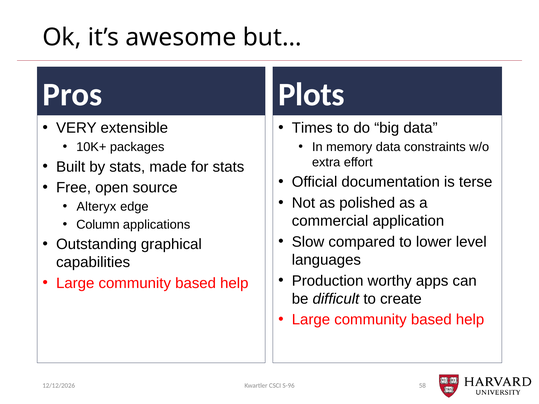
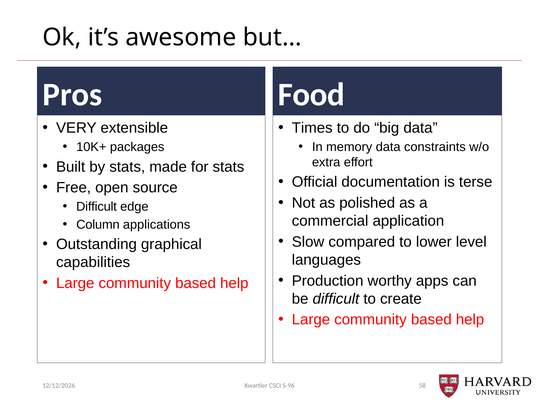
Plots: Plots -> Food (311, 95)
Alteryx: Alteryx -> Difficult (97, 207)
